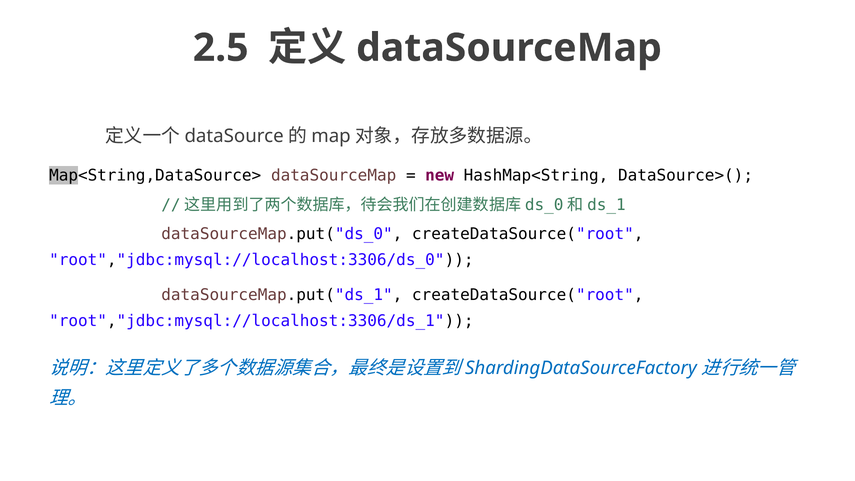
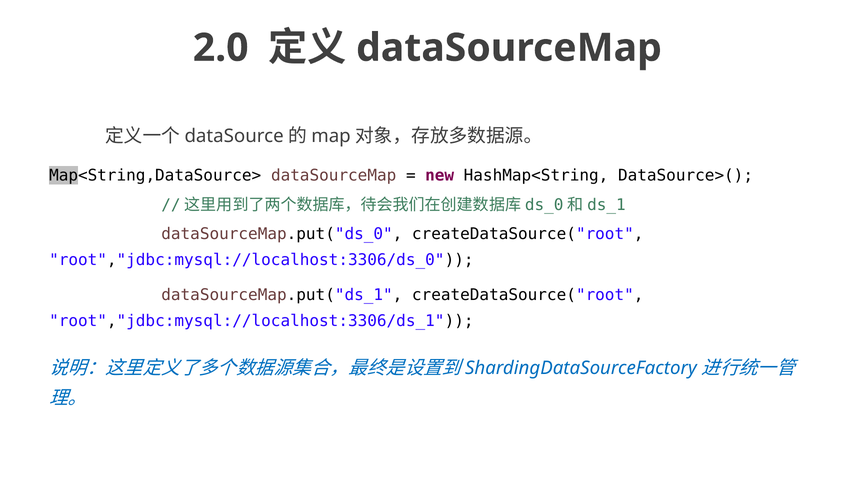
2.5: 2.5 -> 2.0 (221, 48)
